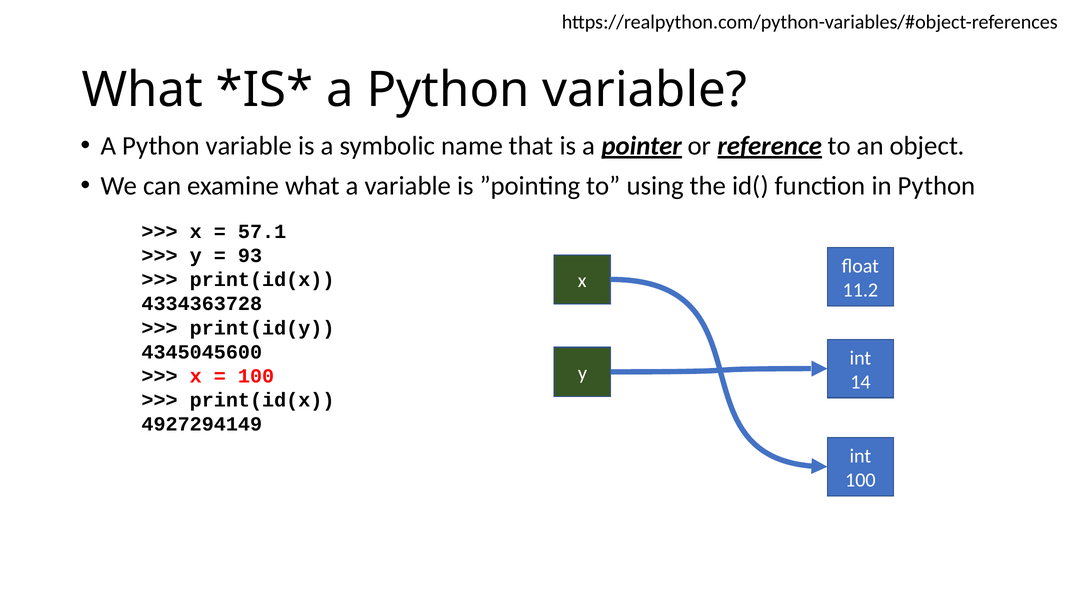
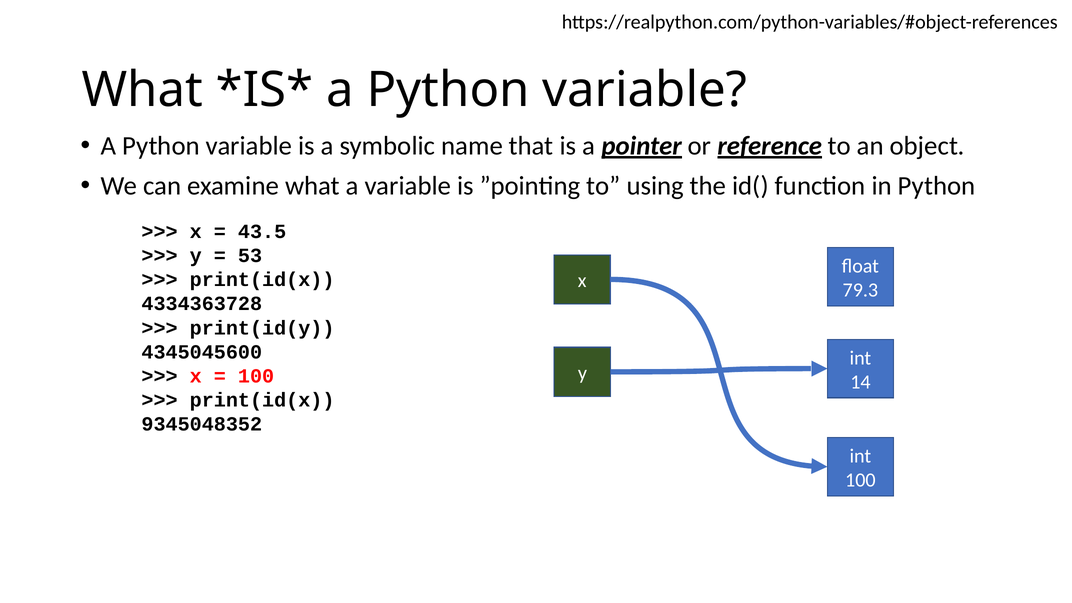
57.1: 57.1 -> 43.5 (262, 231)
93: 93 -> 53 (250, 256)
11.2: 11.2 -> 79.3 (860, 290)
4927294149: 4927294149 -> 9345048352 (202, 424)
